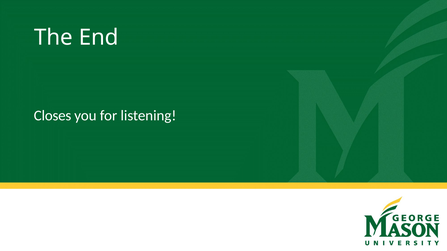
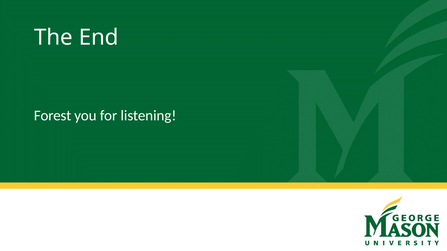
Closes: Closes -> Forest (53, 116)
